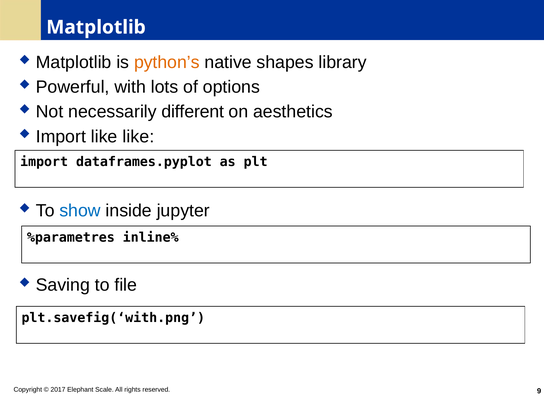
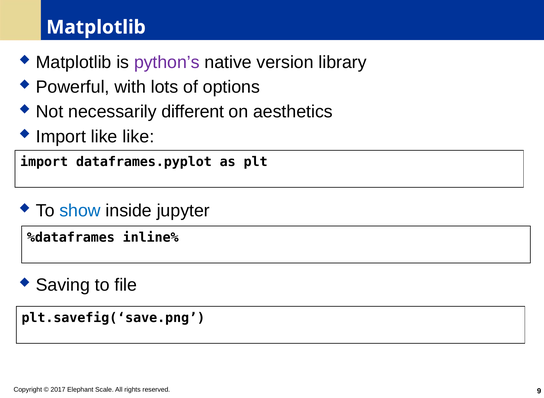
python’s colour: orange -> purple (167, 62)
shapes: shapes -> version (285, 62)
%parametres: %parametres -> %dataframes (71, 237)
plt.savefig(‘with.png: plt.savefig(‘with.png -> plt.savefig(‘save.png (113, 318)
